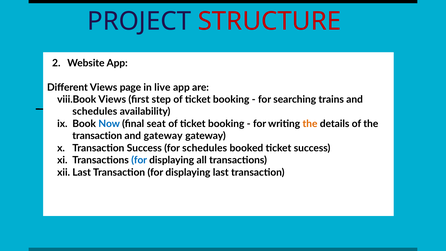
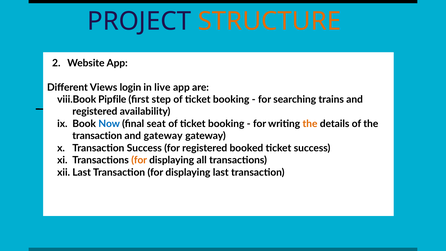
STRUCTURE colour: red -> orange (270, 21)
page: page -> login (130, 87)
Views: Views -> Pipfile (112, 99)
schedules: schedules -> registered (95, 112)
for schedules: schedules -> registered (205, 148)
for colour: blue -> orange (139, 160)
